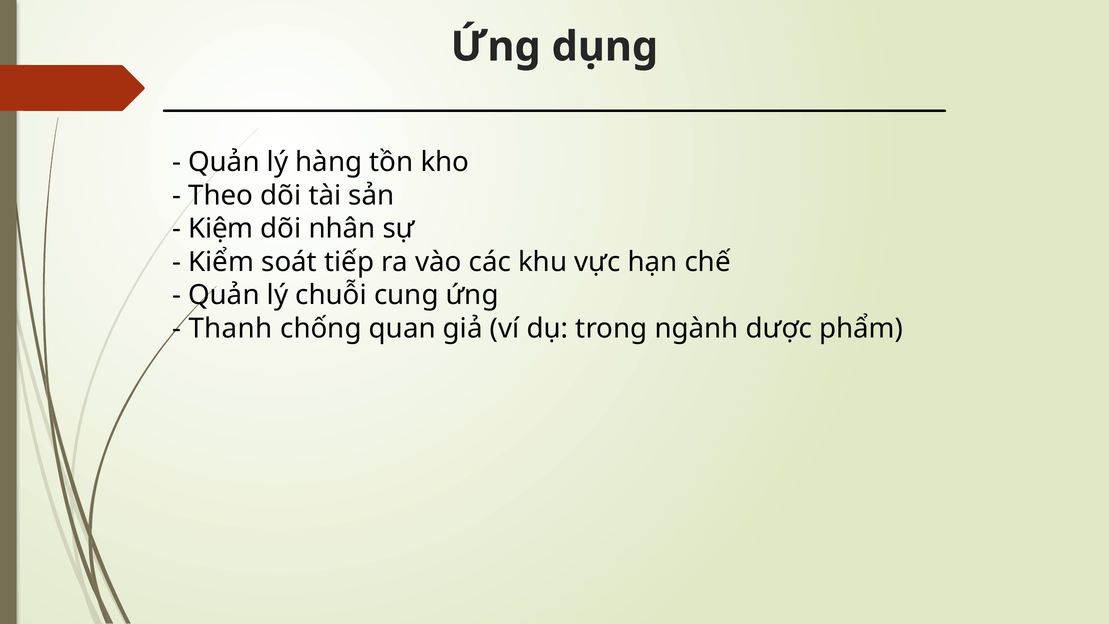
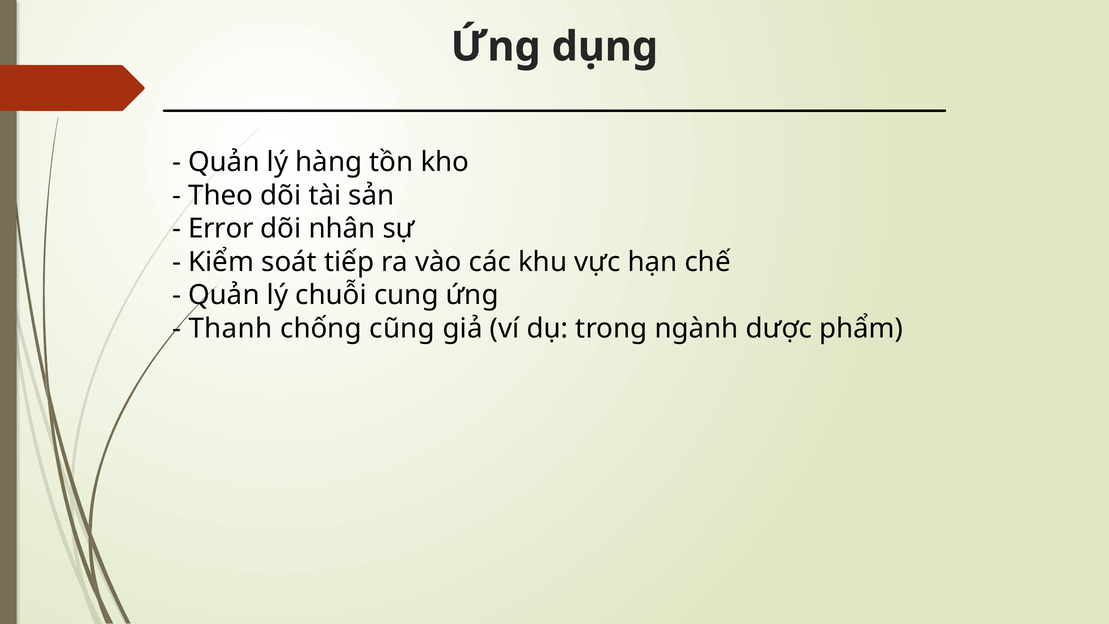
Kiệm: Kiệm -> Error (221, 229)
quan: quan -> cũng (402, 328)
